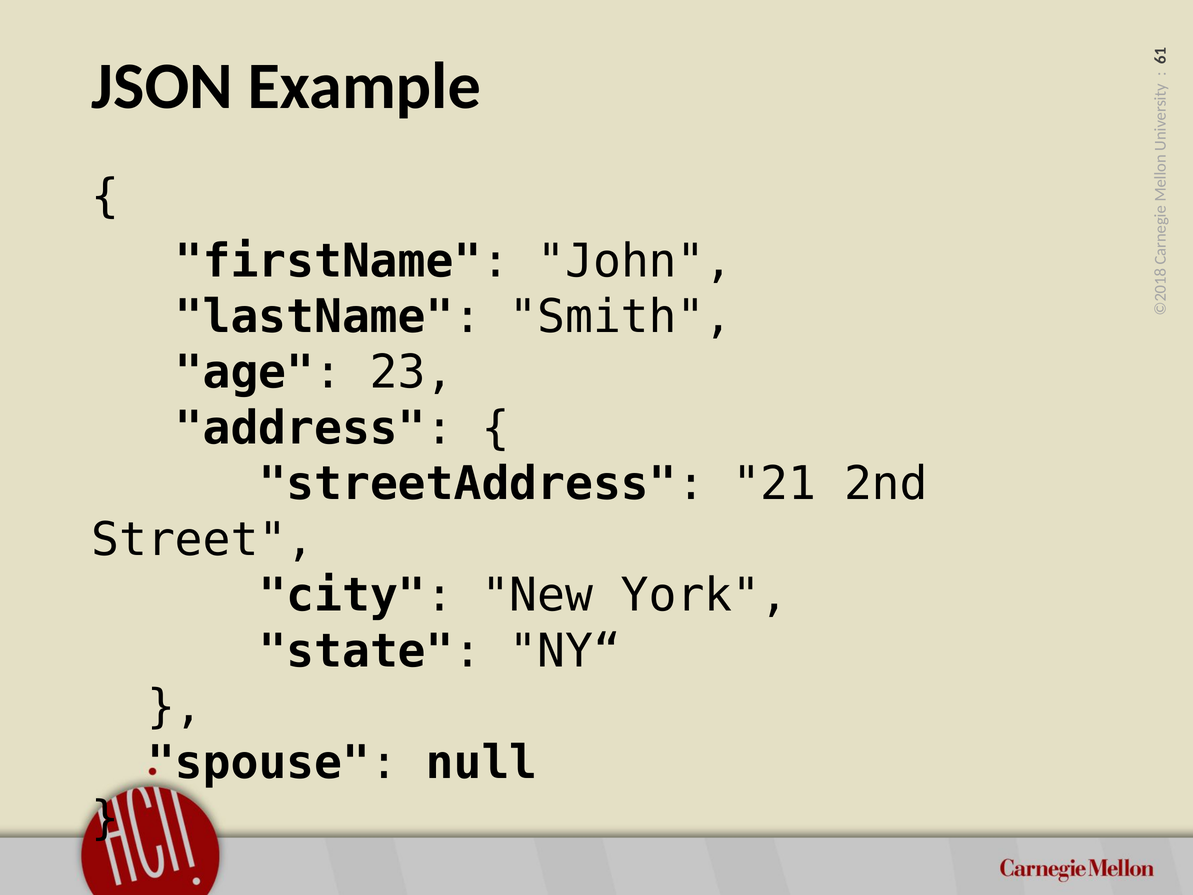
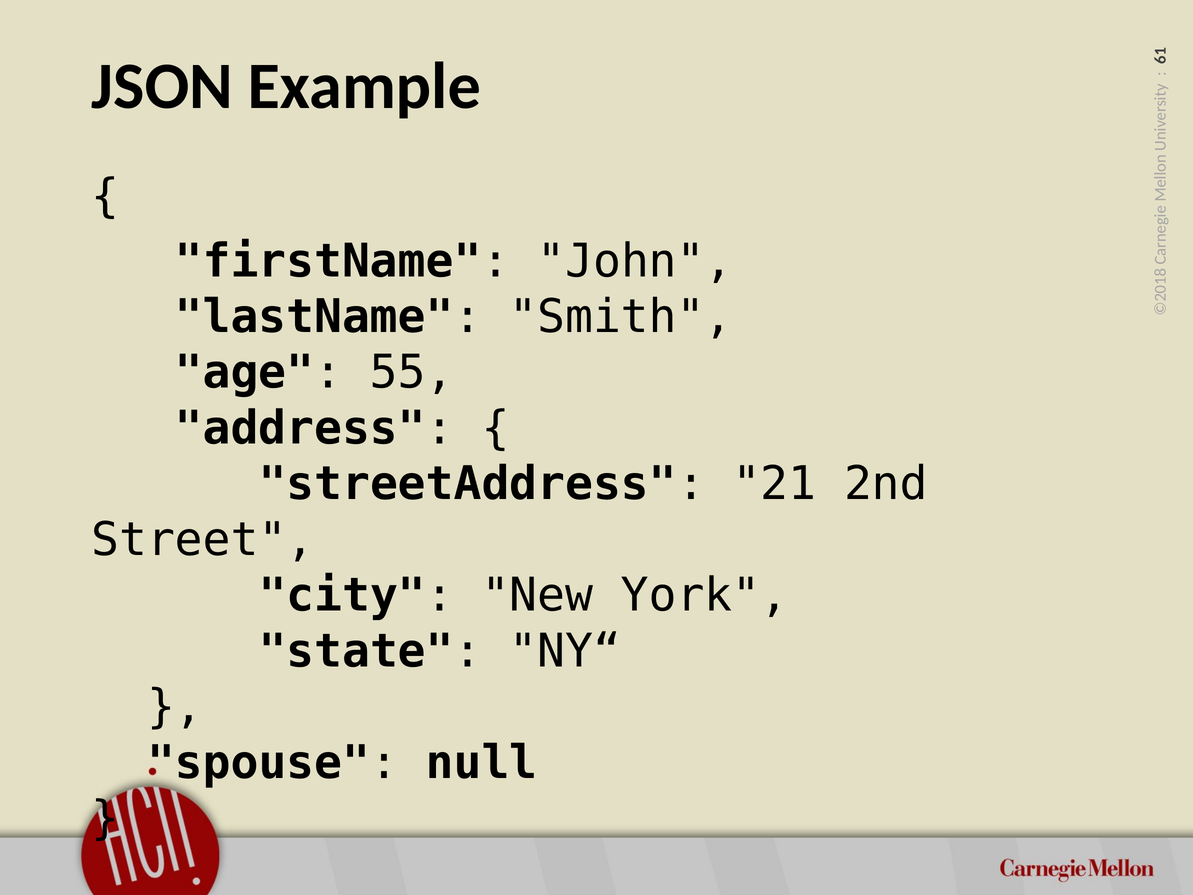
23: 23 -> 55 (412, 373)
